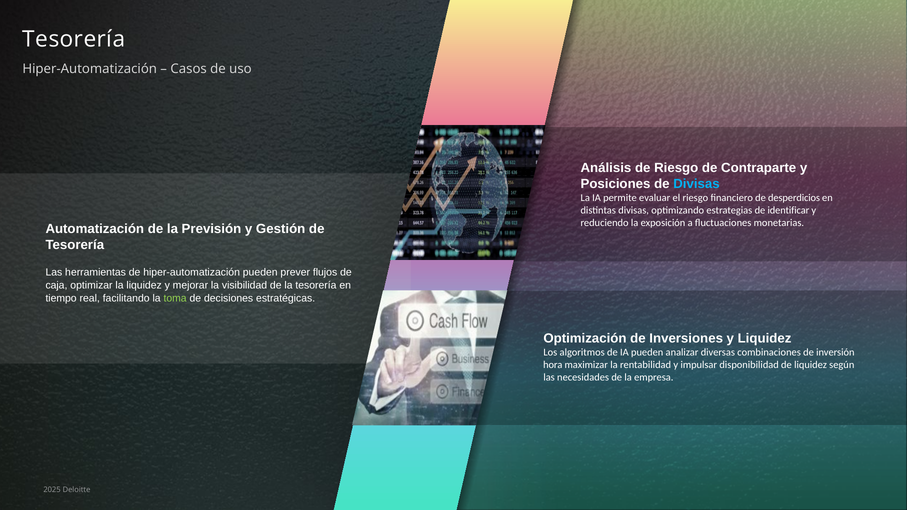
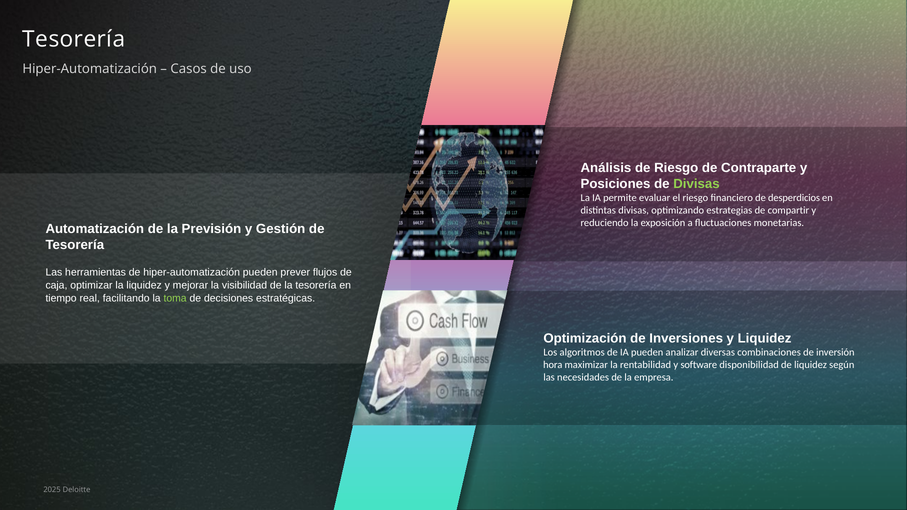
Divisas colour: light blue -> light green (696, 184)
identificar: identificar -> compartir (788, 211)
impulsar: impulsar -> software (699, 365)
